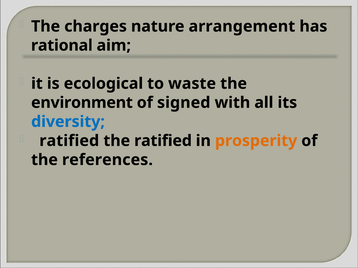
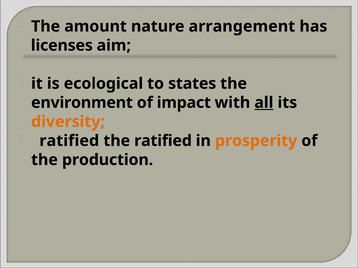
charges: charges -> amount (96, 26)
rational: rational -> licenses (62, 46)
waste: waste -> states (192, 84)
signed: signed -> impact (184, 103)
all underline: none -> present (264, 103)
diversity colour: blue -> orange (68, 122)
references: references -> production (108, 160)
